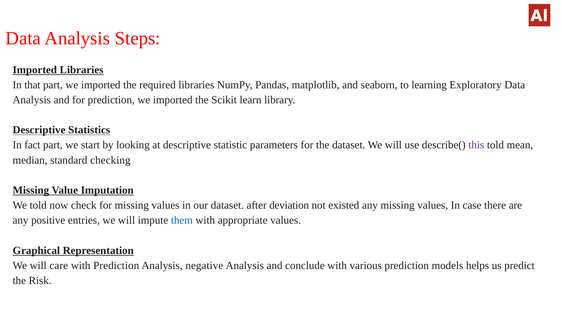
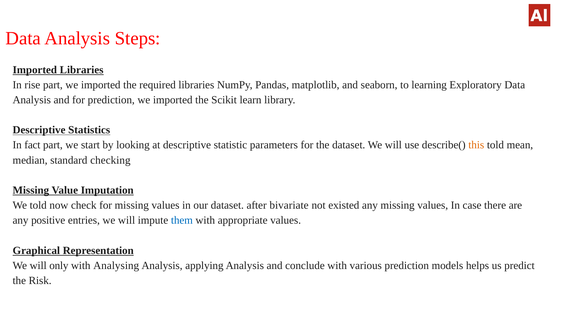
that: that -> rise (32, 85)
this colour: purple -> orange (476, 145)
deviation: deviation -> bivariate (289, 205)
care: care -> only (59, 266)
with Prediction: Prediction -> Analysing (116, 266)
negative: negative -> applying (204, 266)
